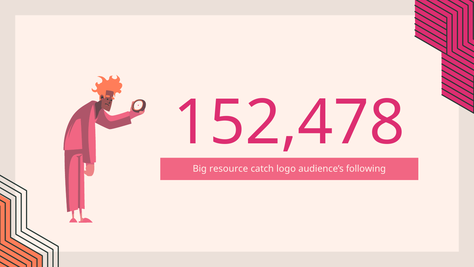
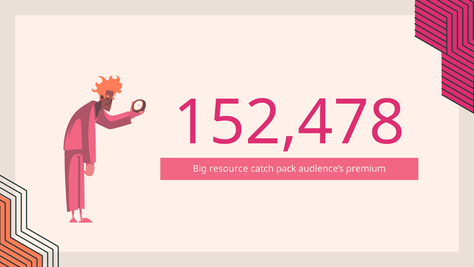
logo: logo -> pack (286, 169)
following: following -> premium (366, 169)
